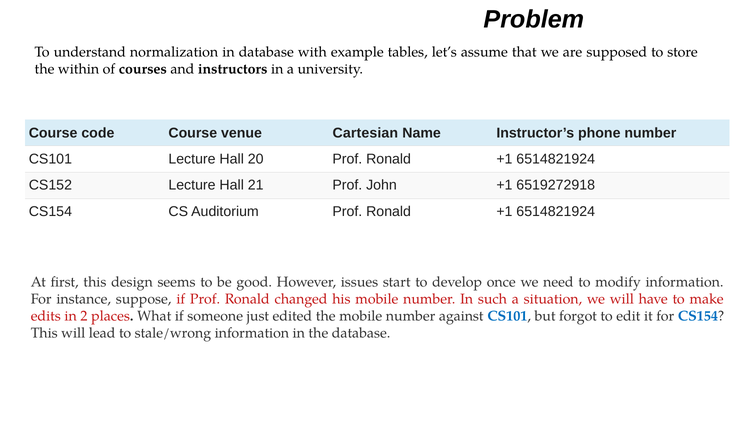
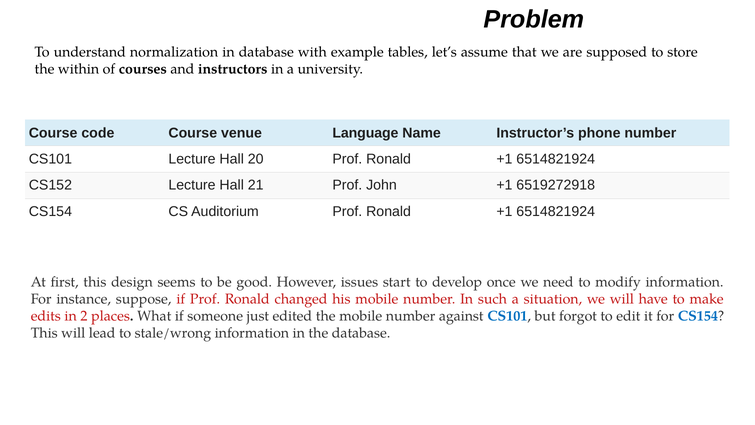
Cartesian: Cartesian -> Language (365, 133)
